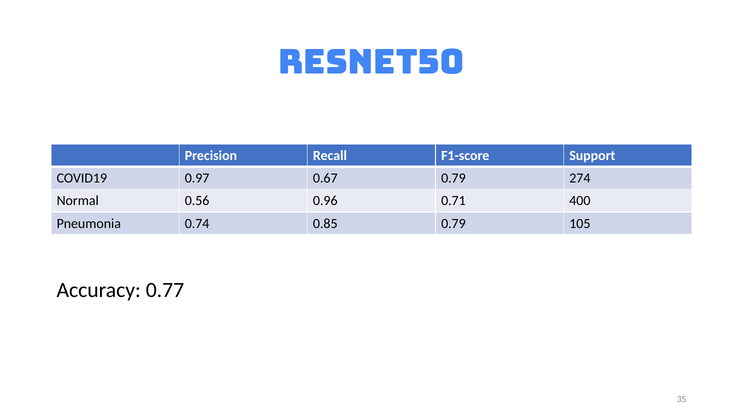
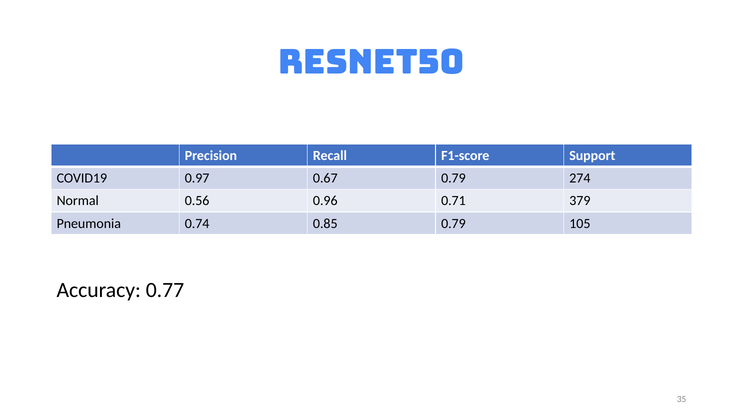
400: 400 -> 379 (580, 201)
